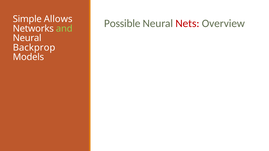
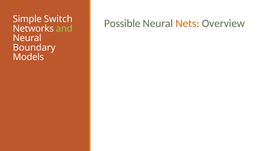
Allows: Allows -> Switch (58, 19)
Nets colour: red -> orange (187, 23)
Backprop: Backprop -> Boundary (34, 48)
